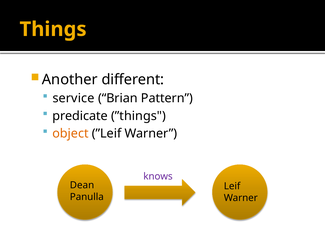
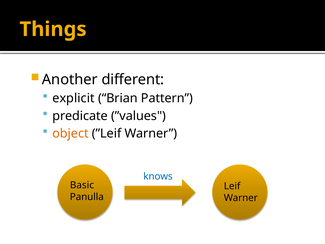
service: service -> explicit (74, 98)
”things: ”things -> ”values (139, 116)
knows colour: purple -> blue (158, 176)
Dean: Dean -> Basic (82, 185)
